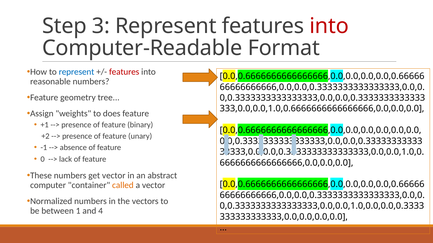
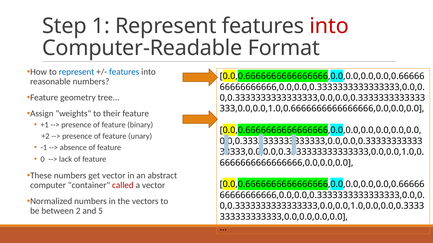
3: 3 -> 1 (101, 26)
features colour: red -> blue (124, 72)
does: does -> their (112, 114)
called colour: orange -> red (123, 186)
1: 1 -> 2 (78, 211)
4: 4 -> 5 (101, 211)
